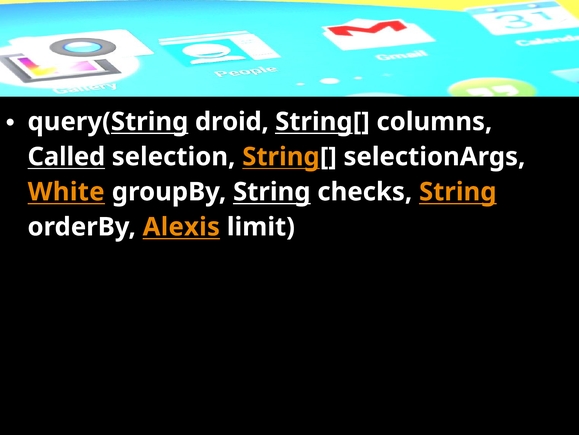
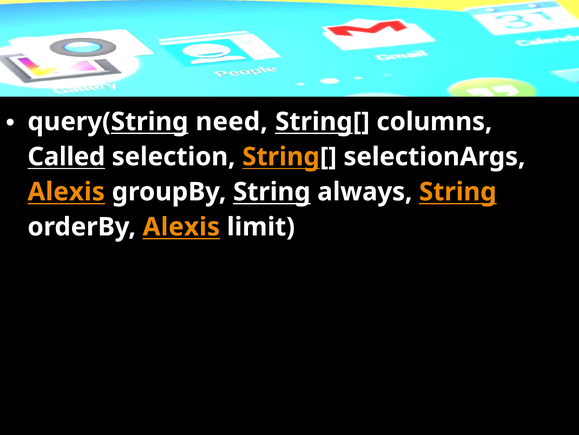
droid: droid -> need (232, 121)
White: White -> Alexis (66, 192)
checks: checks -> always (365, 192)
